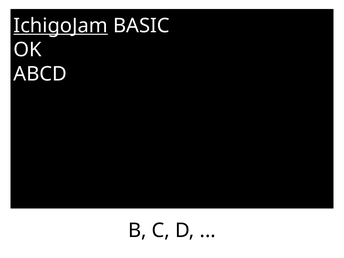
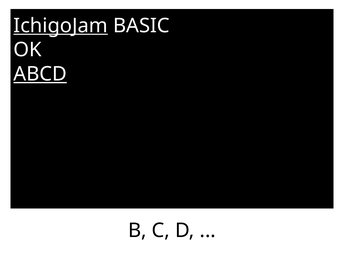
ABCD underline: none -> present (40, 74)
